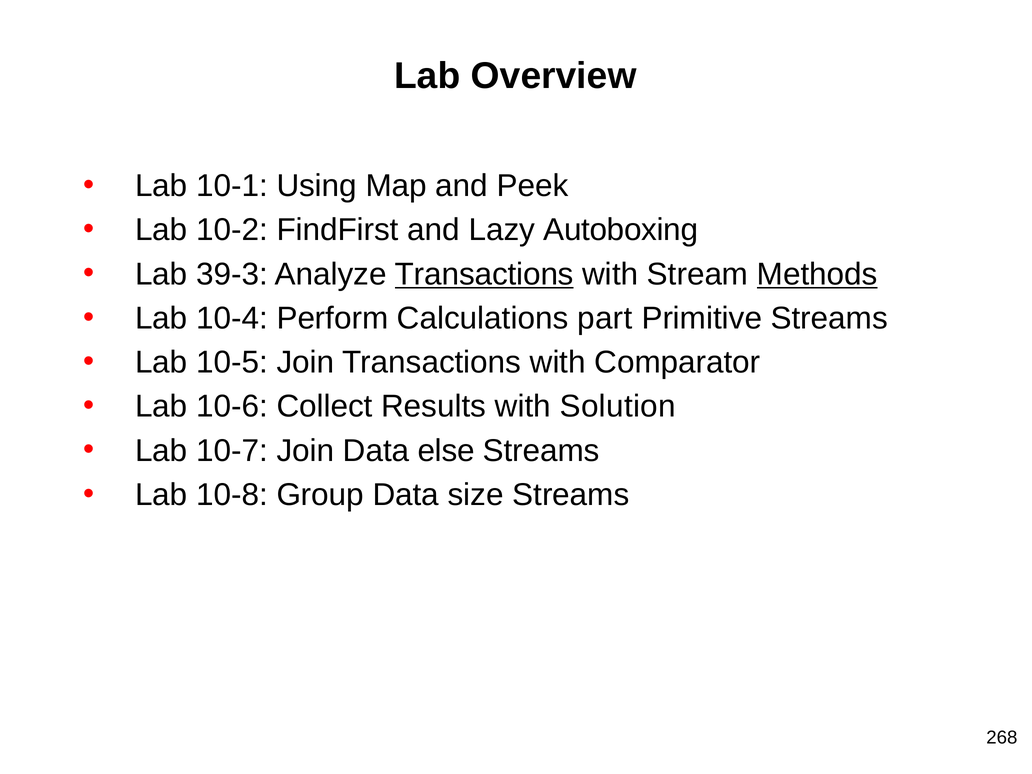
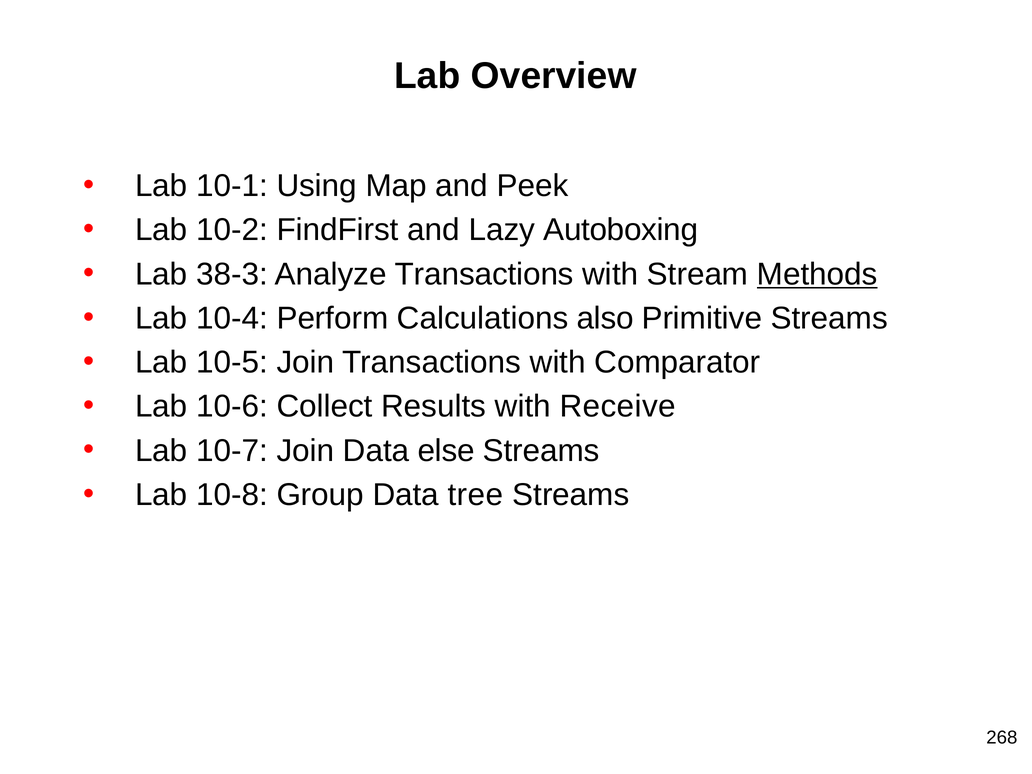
39-3: 39-3 -> 38-3 (232, 274)
Transactions underline: present -> none (484, 274)
part: part -> also (605, 318)
Solution: Solution -> Receive (618, 407)
size: size -> tree (475, 495)
